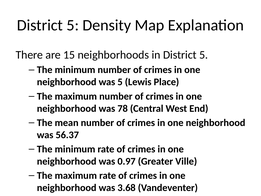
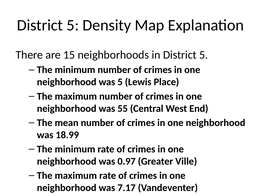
78: 78 -> 55 (123, 108)
56.37: 56.37 -> 18.99 (67, 135)
3.68: 3.68 -> 7.17 (127, 188)
